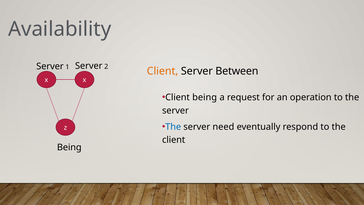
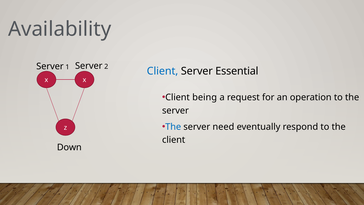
Client colour: orange -> blue (162, 71)
Between: Between -> Essential (237, 71)
Being: Being -> Down (69, 147)
